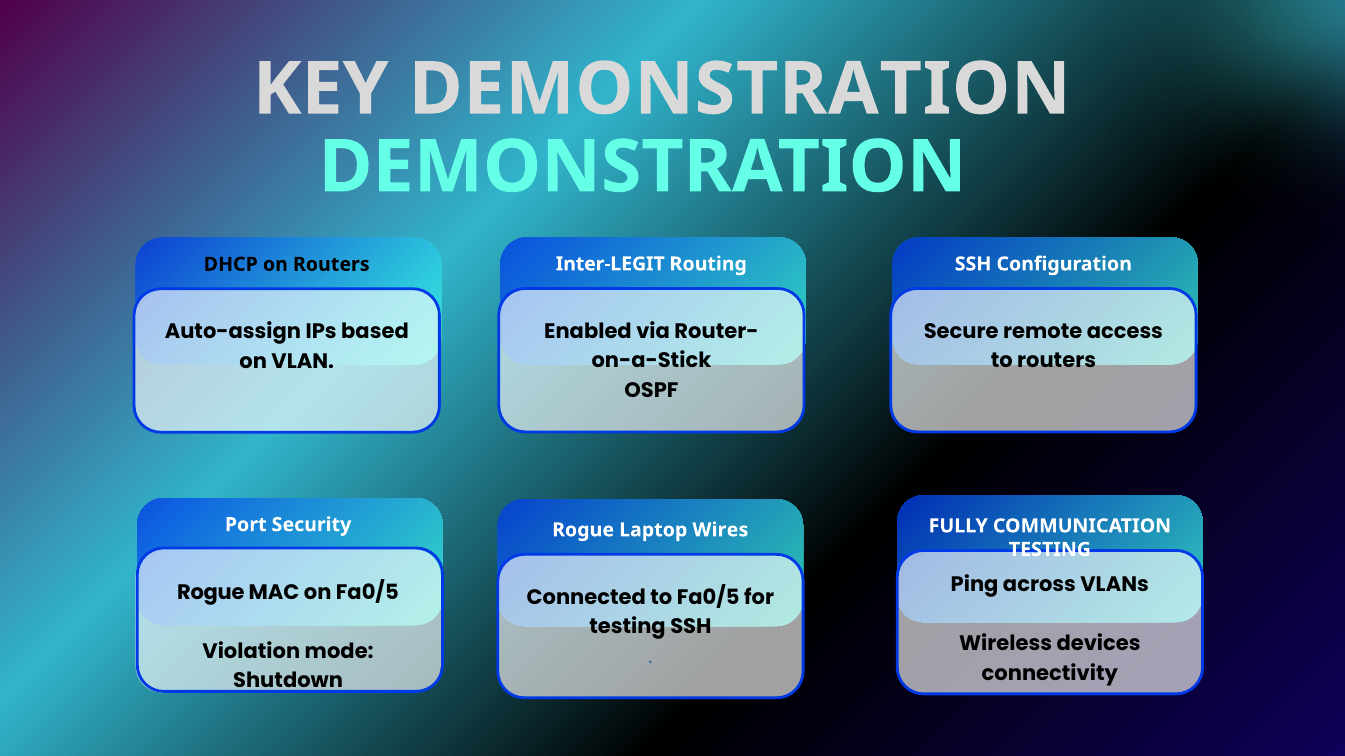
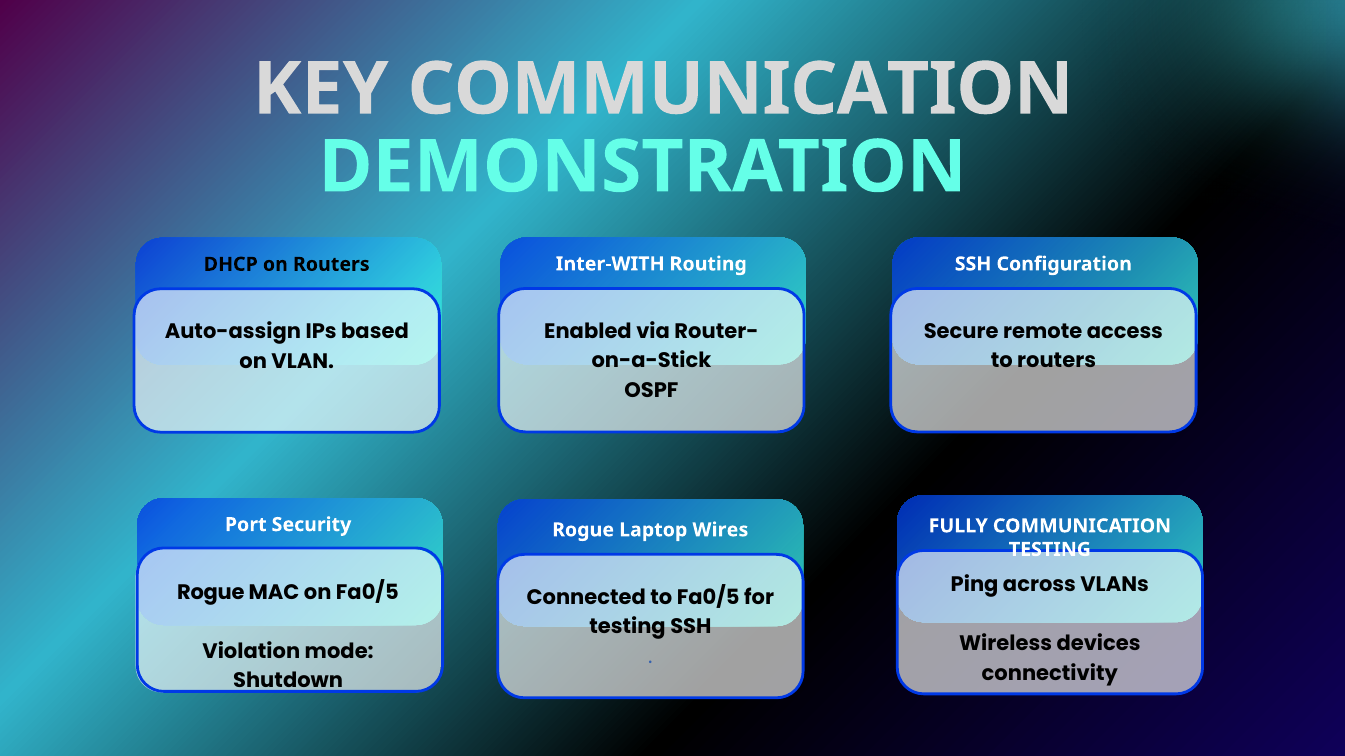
KEY DEMONSTRATION: DEMONSTRATION -> COMMUNICATION (740, 89)
Inter-LEGIT: Inter-LEGIT -> Inter-WITH (610, 264)
